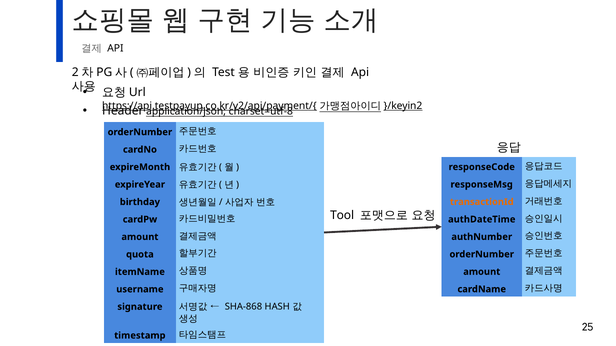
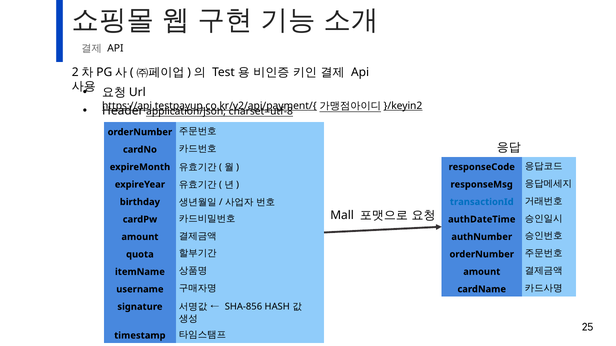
transactionId colour: orange -> blue (482, 202)
Tool: Tool -> Mall (342, 216)
SHA-868: SHA-868 -> SHA-856 (243, 307)
